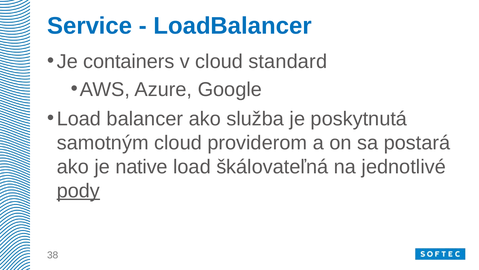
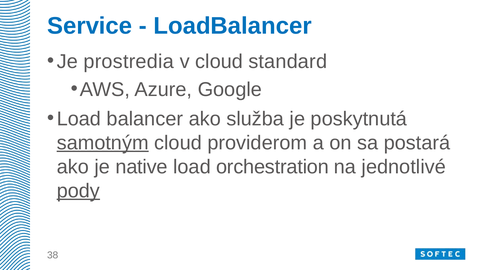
containers: containers -> prostredia (129, 61)
samotným underline: none -> present (103, 143)
škálovateľná: škálovateľná -> orchestration (272, 166)
